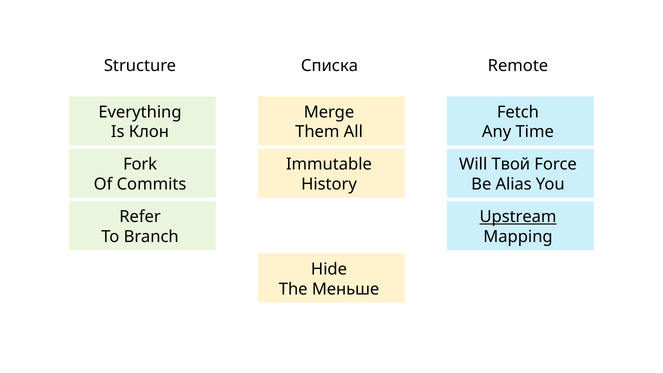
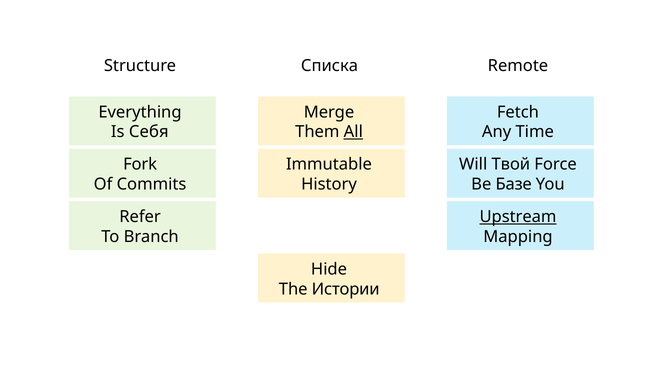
Клон: Клон -> Себя (149, 132)
All underline: none -> present (353, 132)
Alias: Alias -> Базе (514, 184)
Меньше: Меньше -> Истории (346, 289)
